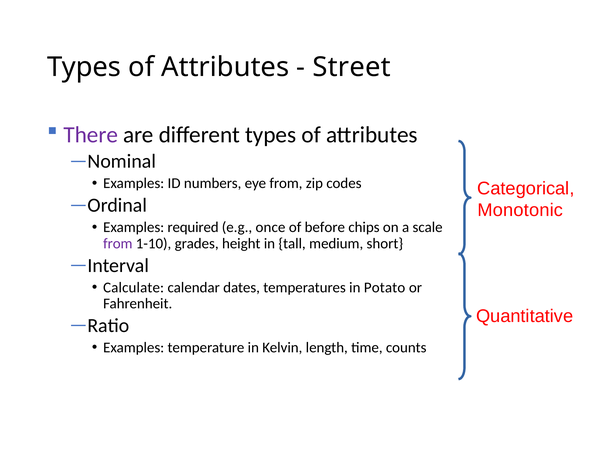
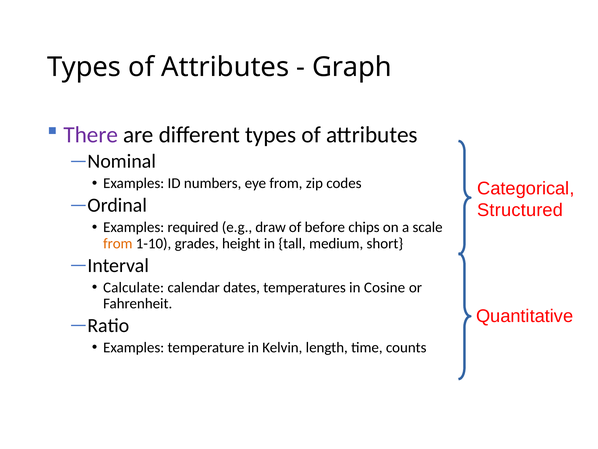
Street: Street -> Graph (352, 67)
Monotonic: Monotonic -> Structured (520, 210)
once: once -> draw (271, 227)
from colour: purple -> orange (118, 243)
Potato: Potato -> Cosine (385, 287)
